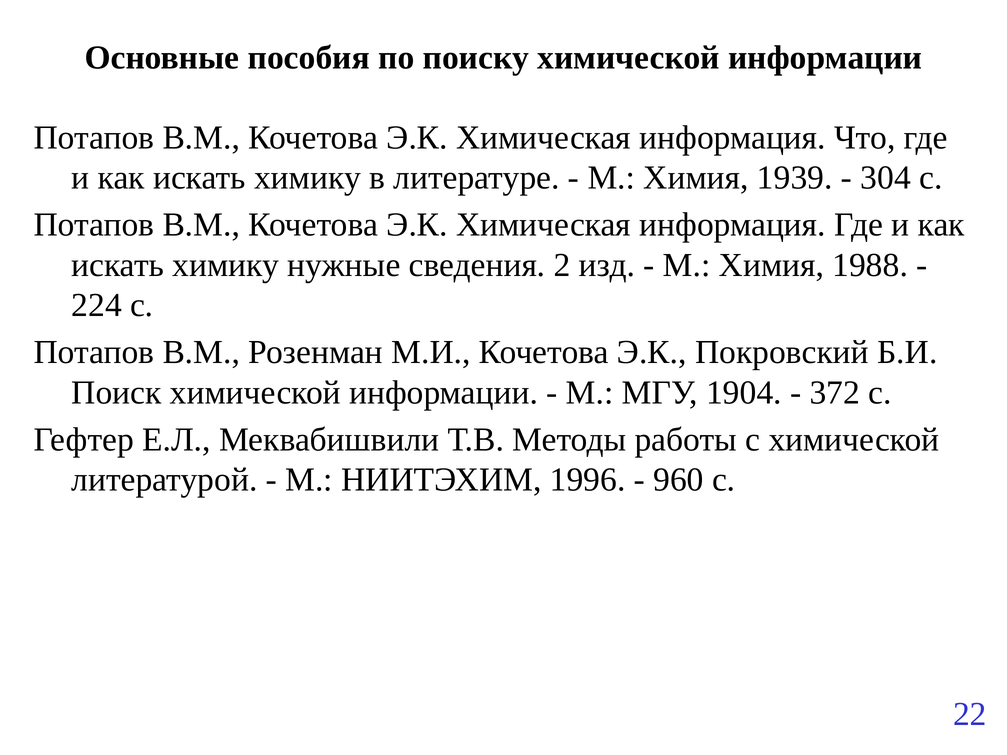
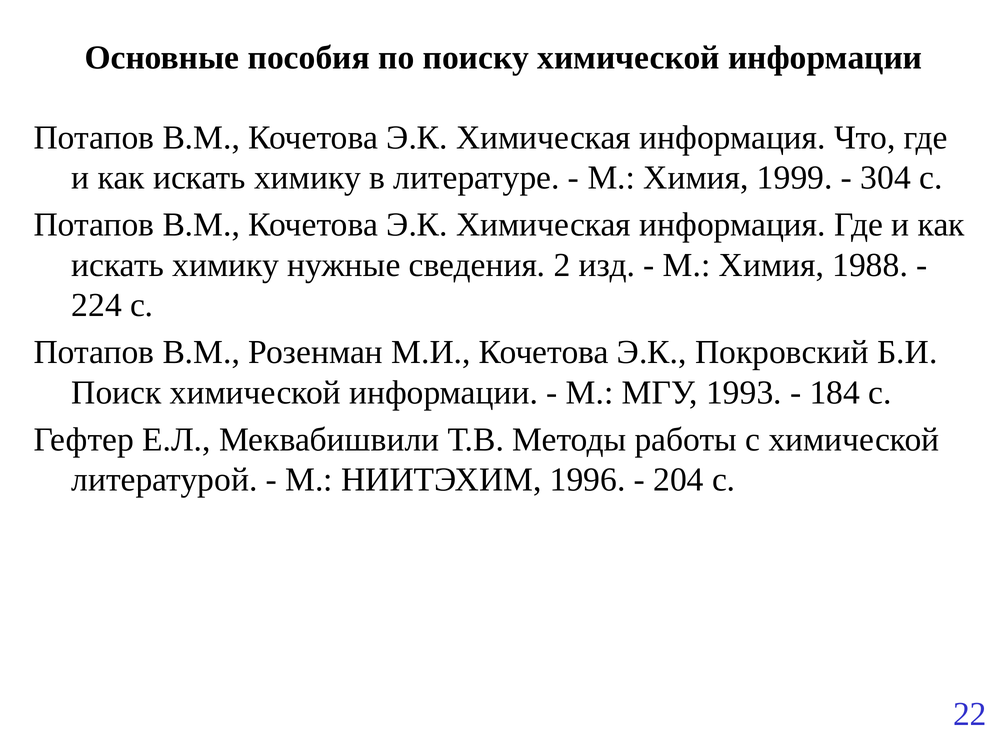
1939: 1939 -> 1999 (795, 178)
1904: 1904 -> 1993 (744, 393)
372: 372 -> 184 (835, 393)
960: 960 -> 204 (679, 480)
